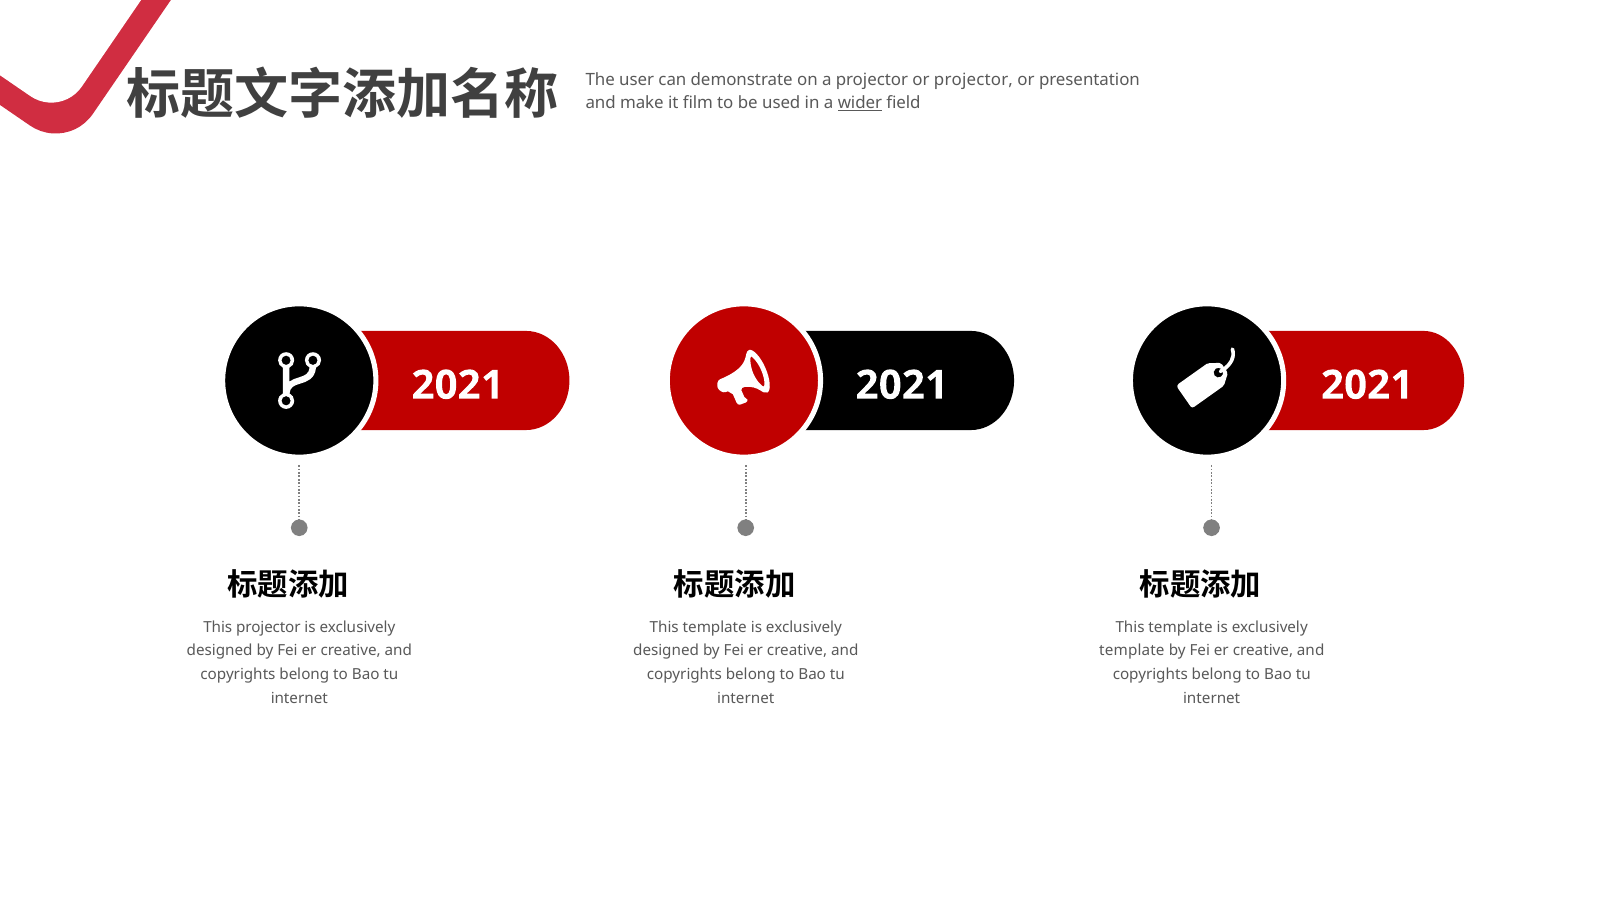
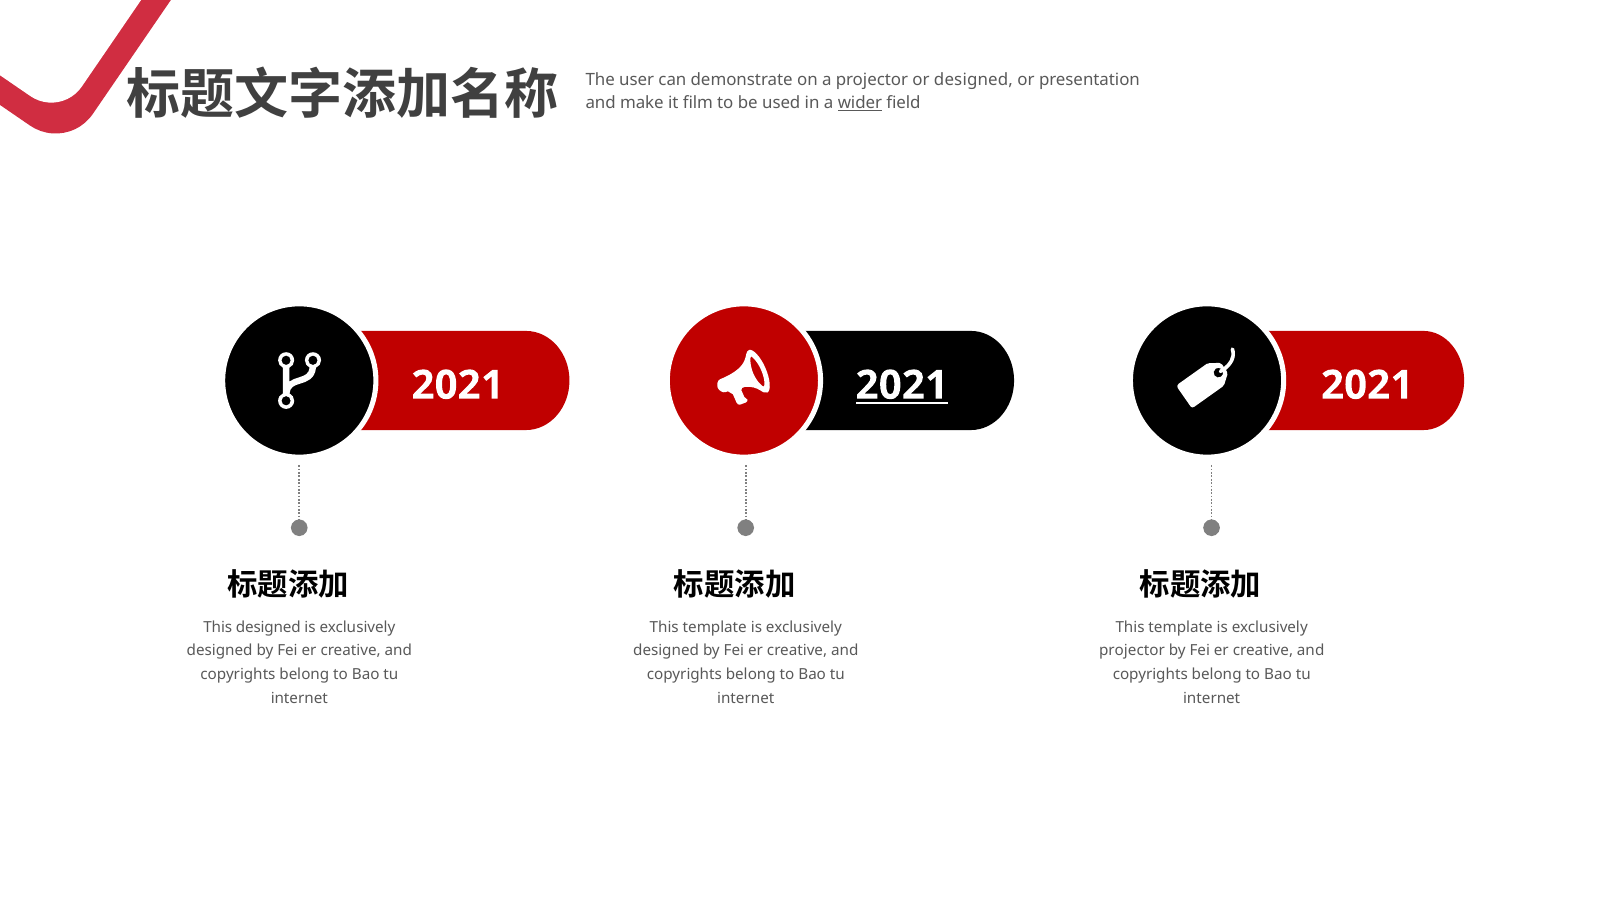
or projector: projector -> designed (973, 80)
2021 underline: none -> present (902, 385)
This projector: projector -> designed (268, 627)
template: template -> projector (1132, 650)
